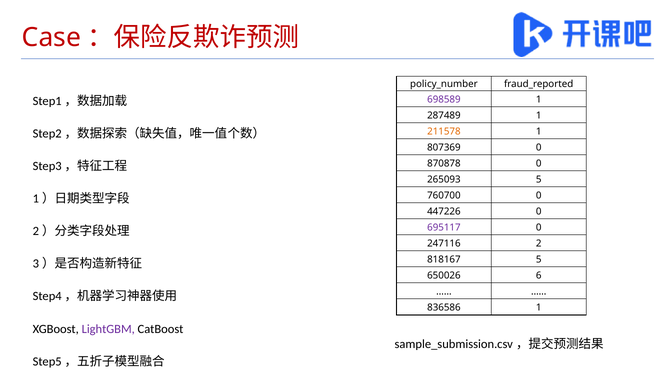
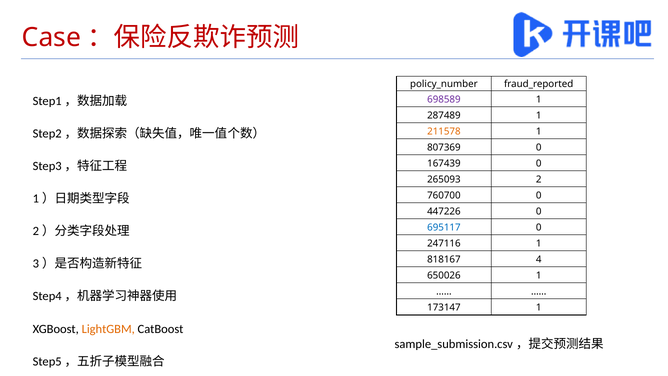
870878: 870878 -> 167439 (444, 163)
265093 5: 5 -> 2 (539, 179)
695117 colour: purple -> blue (444, 227)
247116 2: 2 -> 1 (539, 243)
818167 5: 5 -> 4 (539, 259)
650026 6: 6 -> 1 (539, 275)
836586: 836586 -> 173147 (444, 307)
LightGBM colour: purple -> orange (108, 329)
